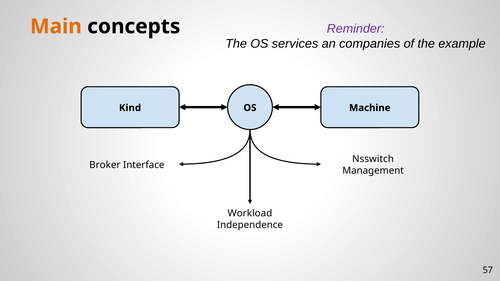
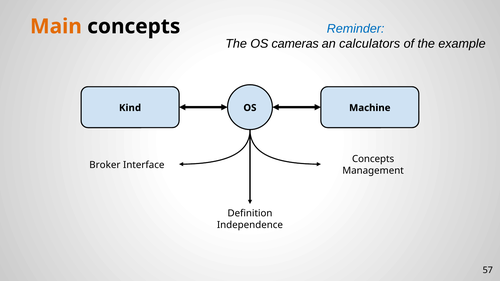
Reminder colour: purple -> blue (356, 29)
services: services -> cameras (295, 44)
companies: companies -> calculators (370, 44)
Nsswitch: Nsswitch -> Concepts (373, 159)
Workload: Workload -> Definition (250, 213)
